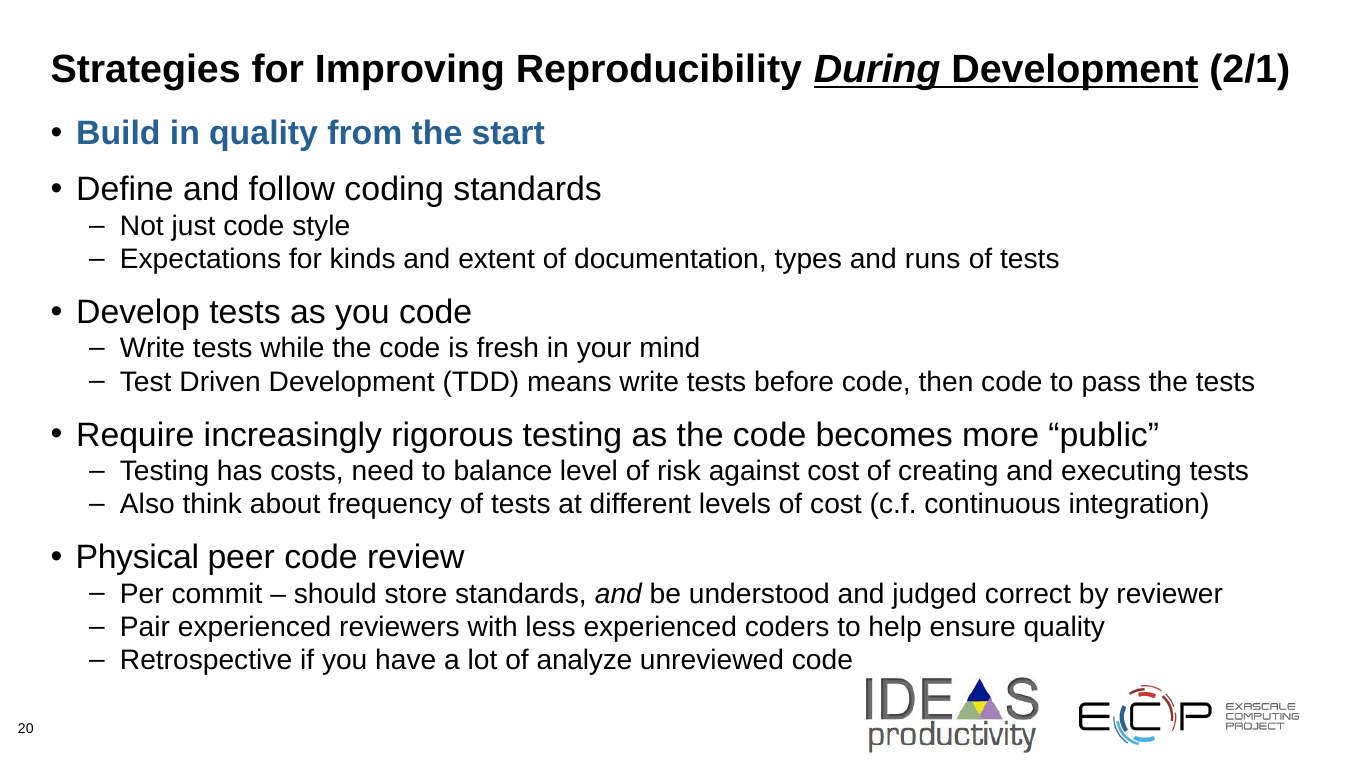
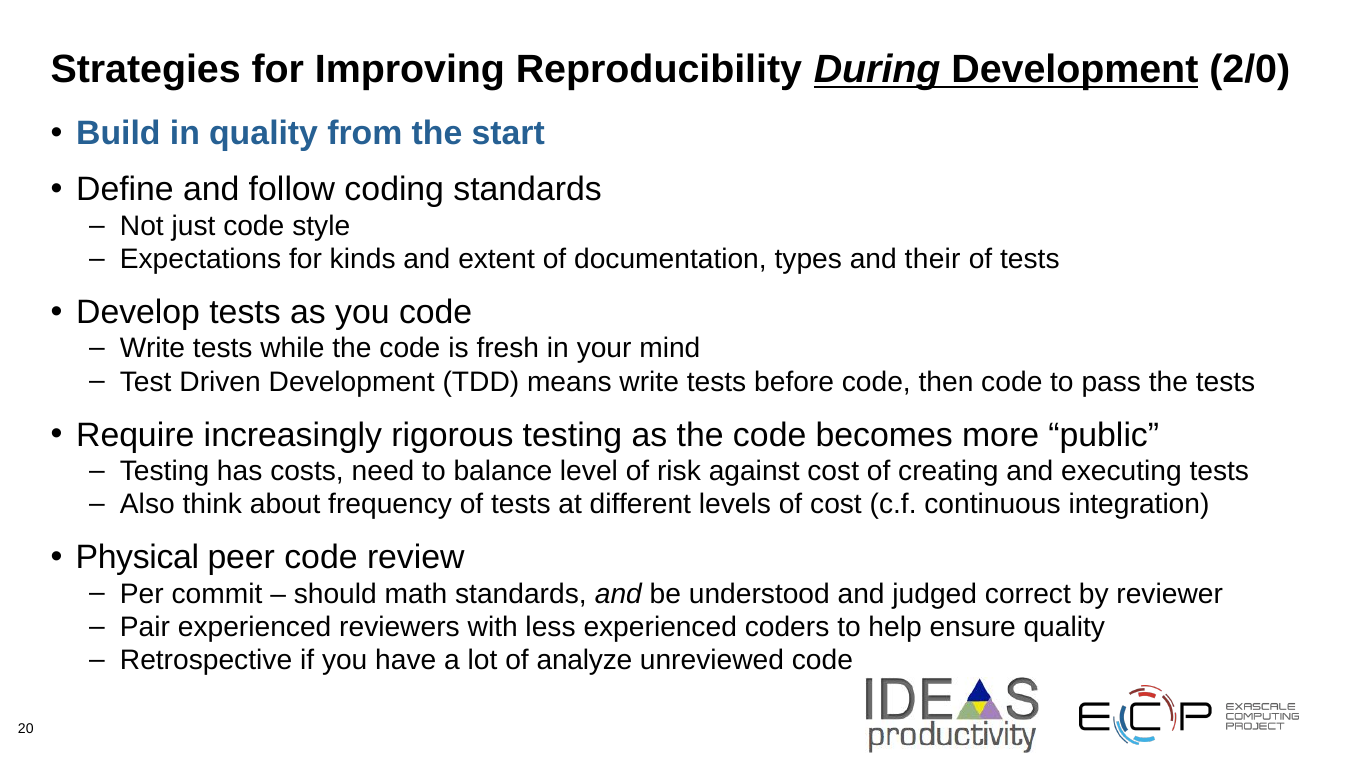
2/1: 2/1 -> 2/0 (1250, 70)
runs: runs -> their (933, 259)
store: store -> math (416, 594)
